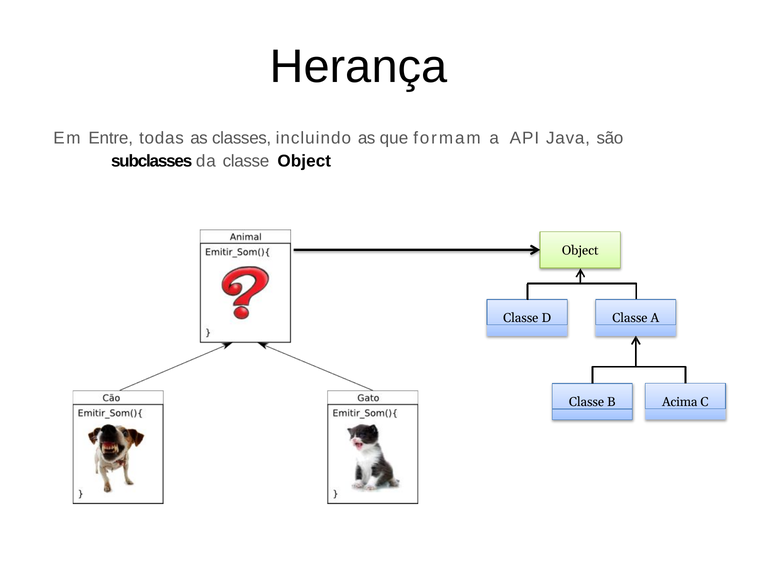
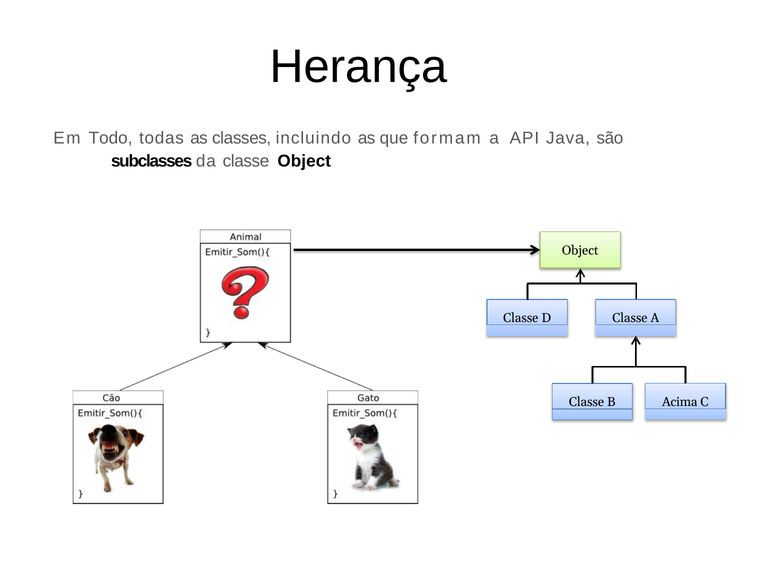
Entre: Entre -> Todo (111, 138)
